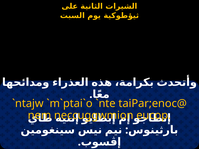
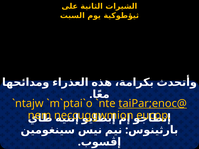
taiPar;enoc@ underline: none -> present (153, 104)
